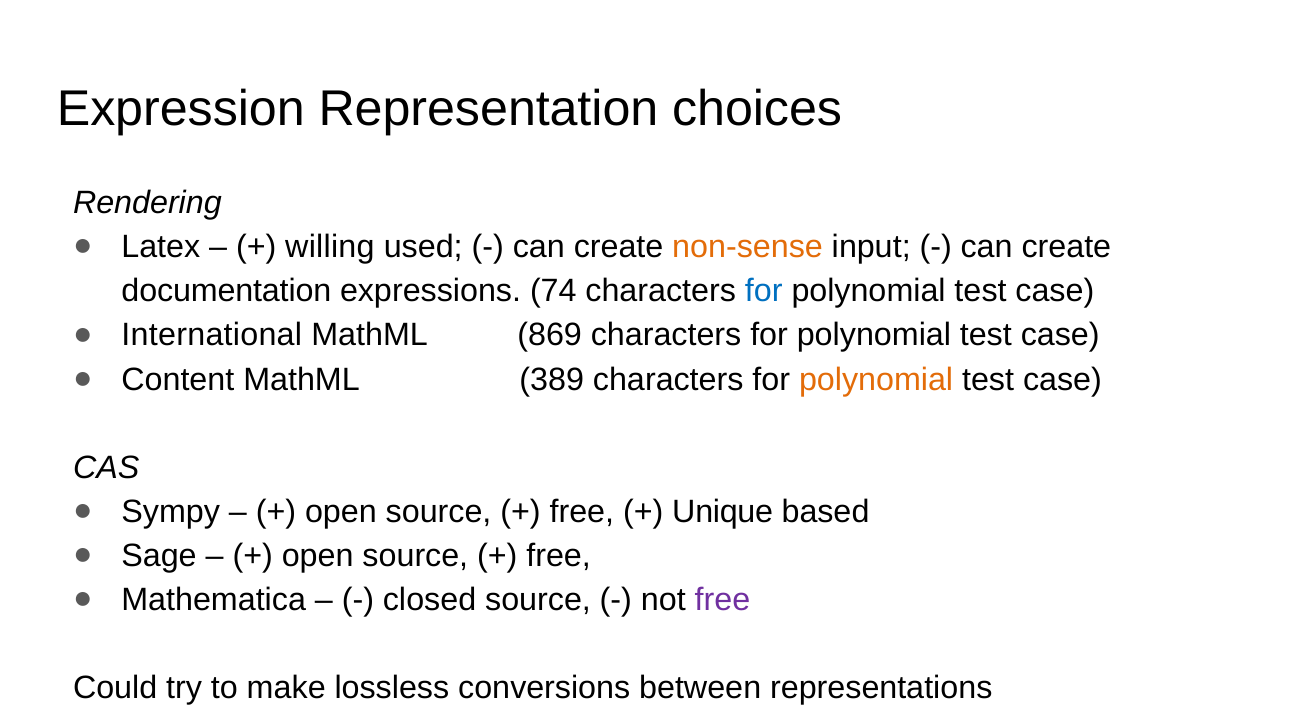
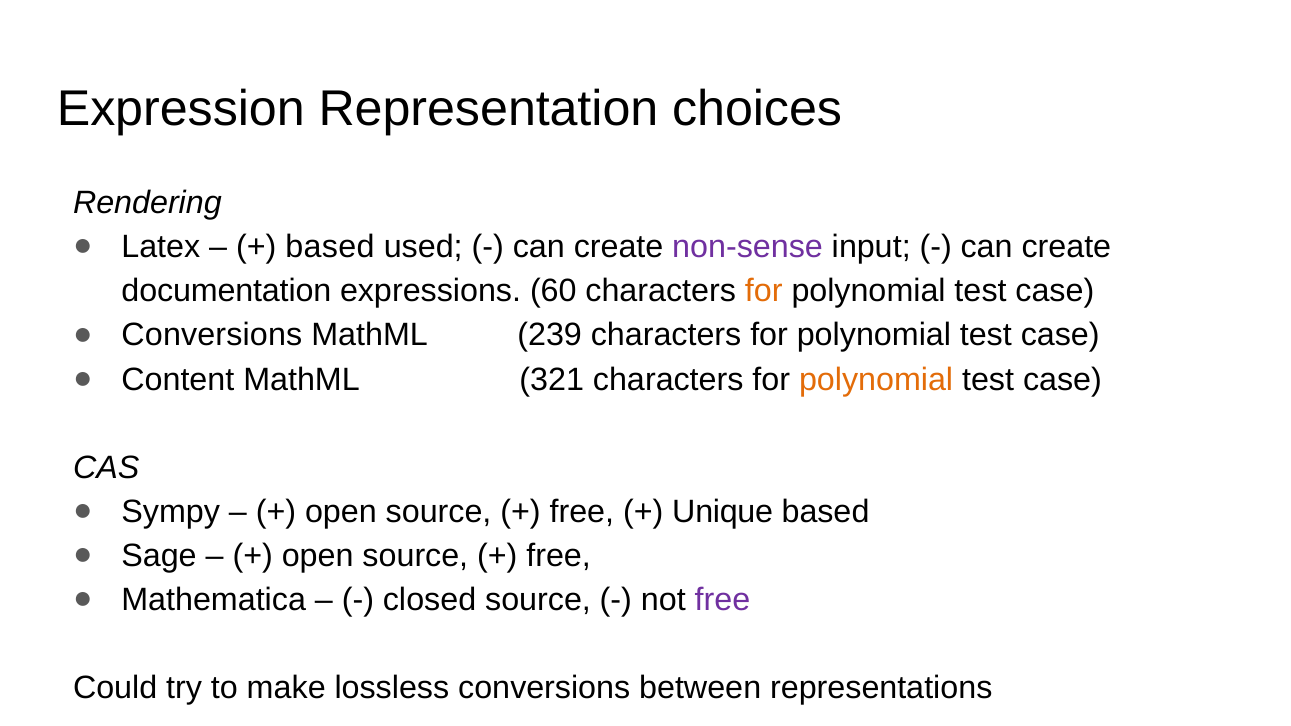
willing: willing -> based (330, 247)
non-sense colour: orange -> purple (748, 247)
74: 74 -> 60 (553, 291)
for colour: blue -> orange (764, 291)
International: International -> Conversions (212, 335)
869: 869 -> 239 (550, 335)
389: 389 -> 321 (552, 379)
